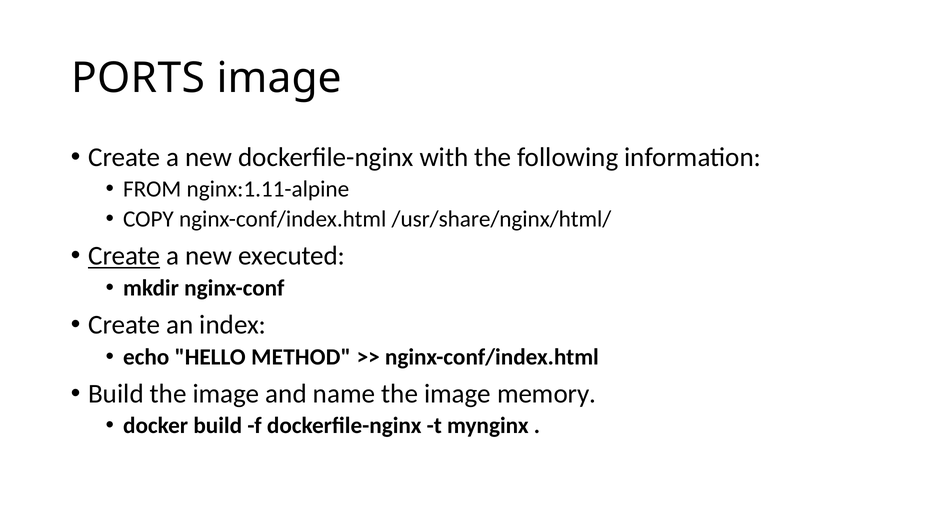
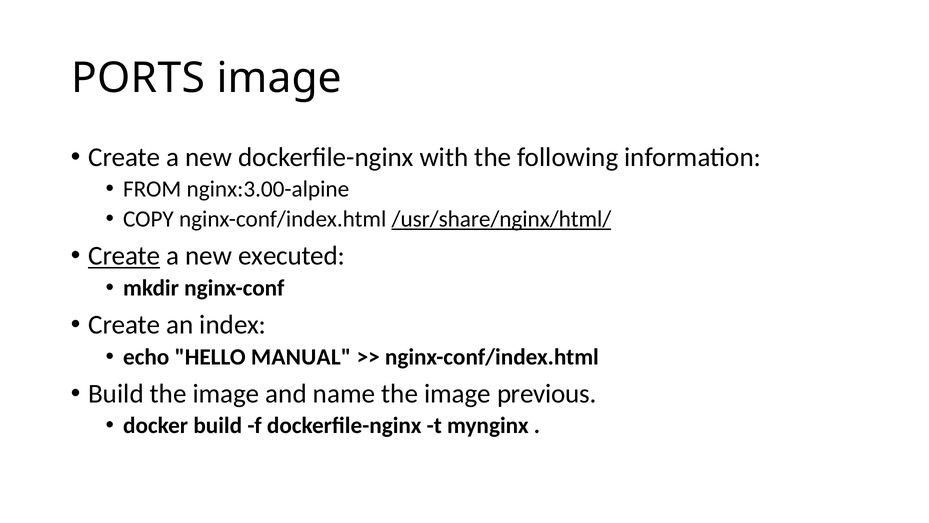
nginx:1.11-alpine: nginx:1.11-alpine -> nginx:3.00-alpine (268, 189)
/usr/share/nginx/html/ underline: none -> present (501, 219)
METHOD: METHOD -> MANUAL (301, 357)
memory: memory -> previous (547, 393)
